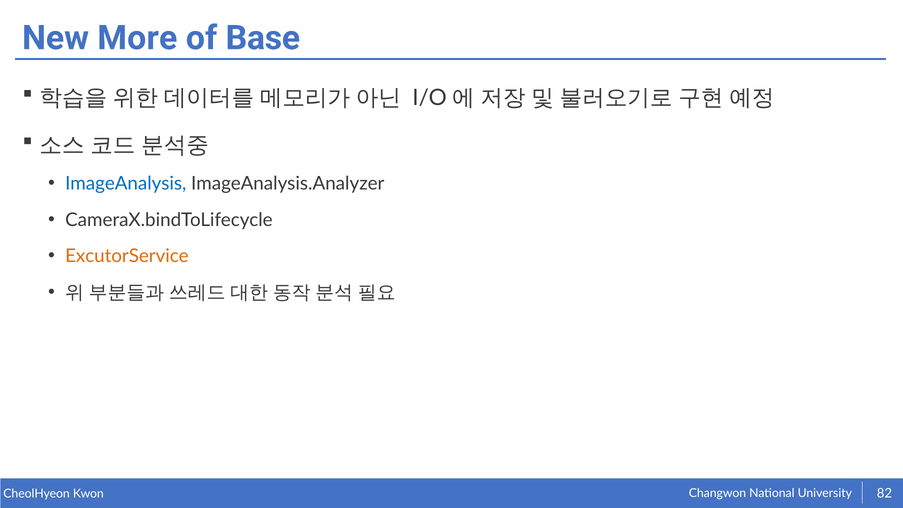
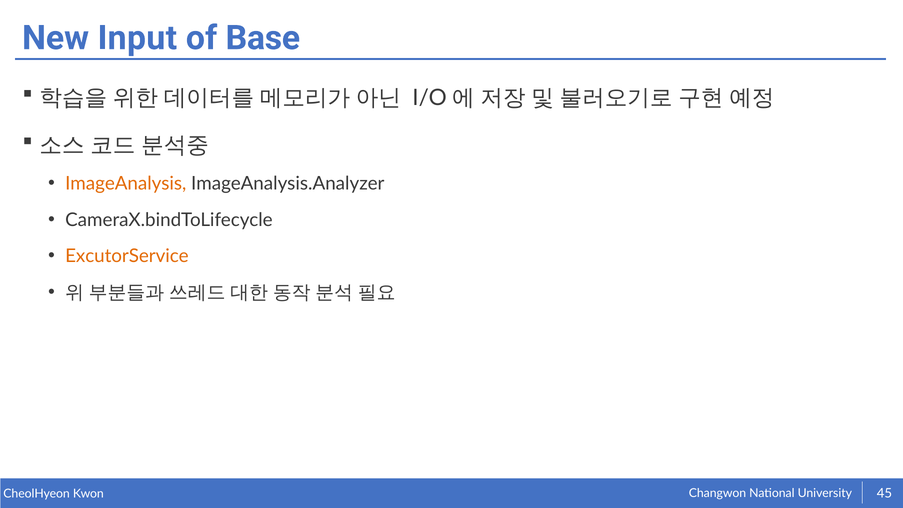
More: More -> Input (137, 38)
ImageAnalysis colour: blue -> orange (126, 184)
82: 82 -> 45 (884, 493)
